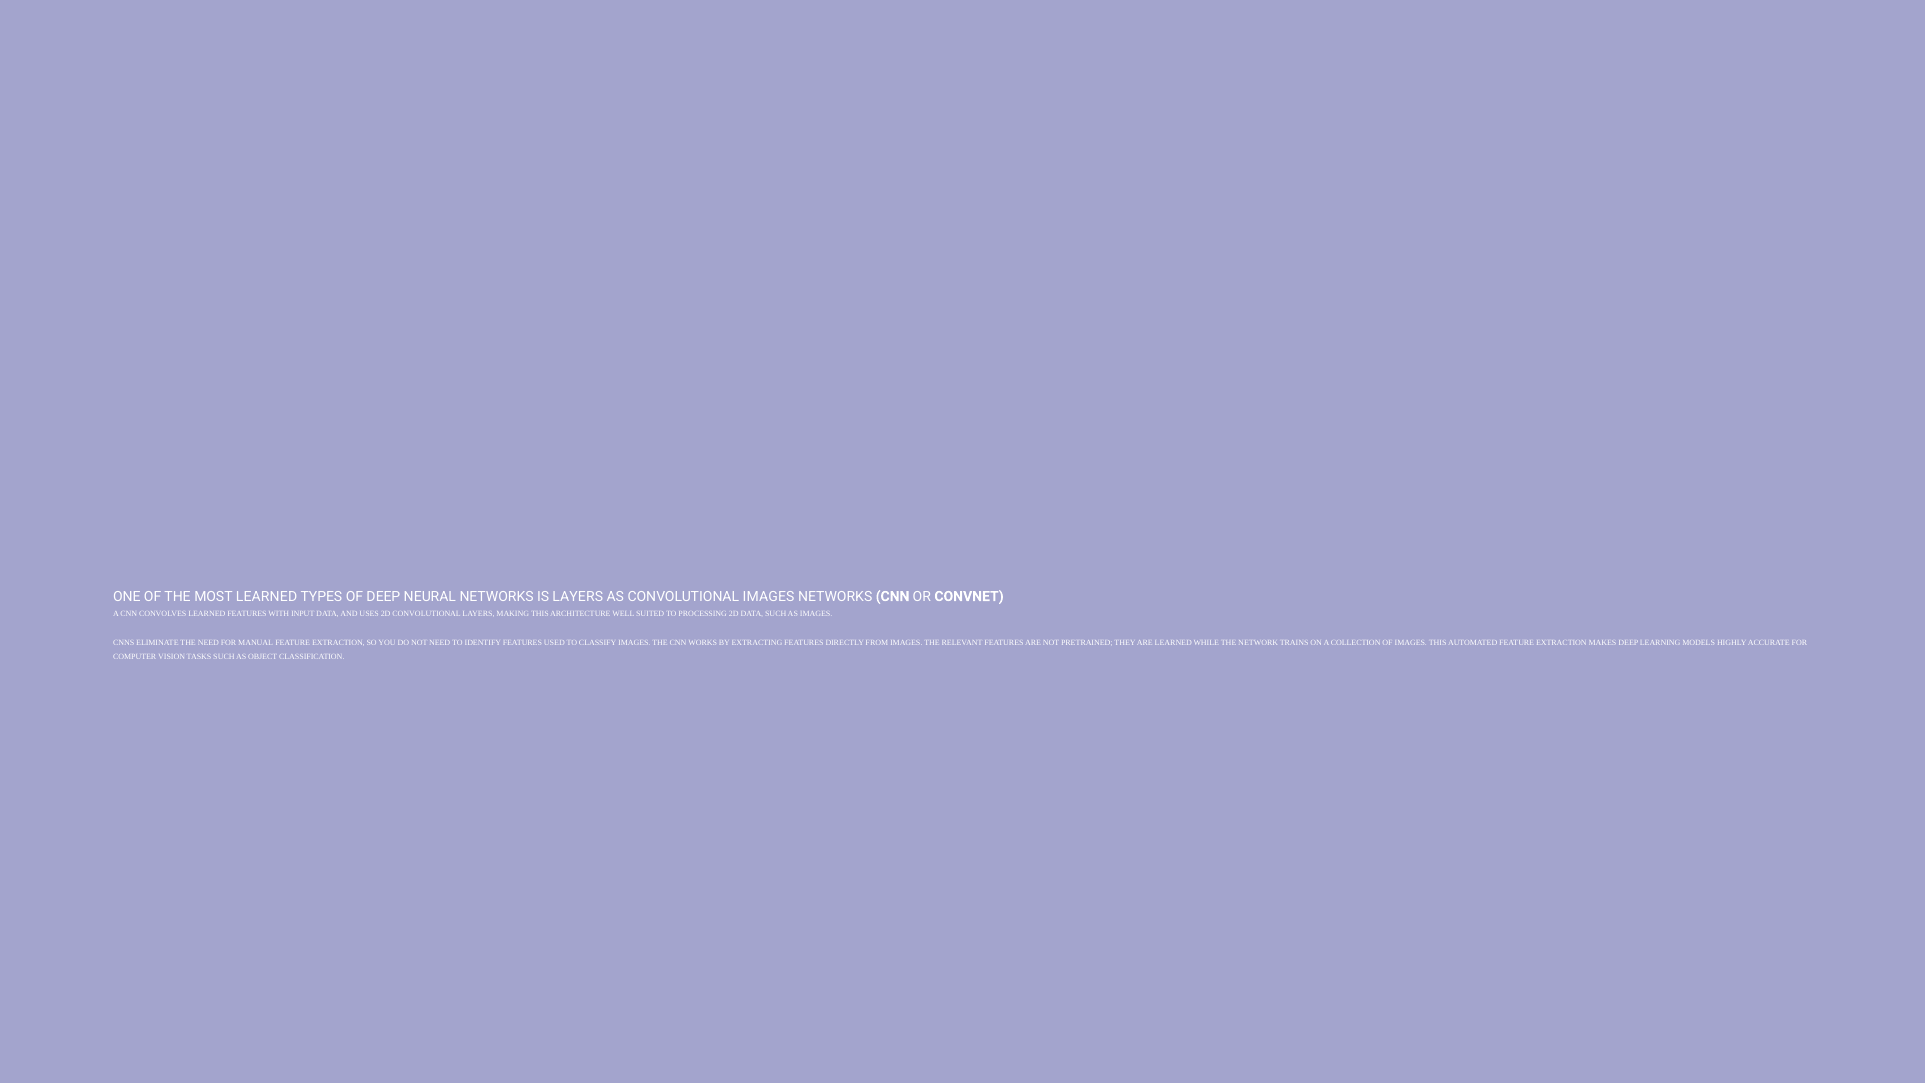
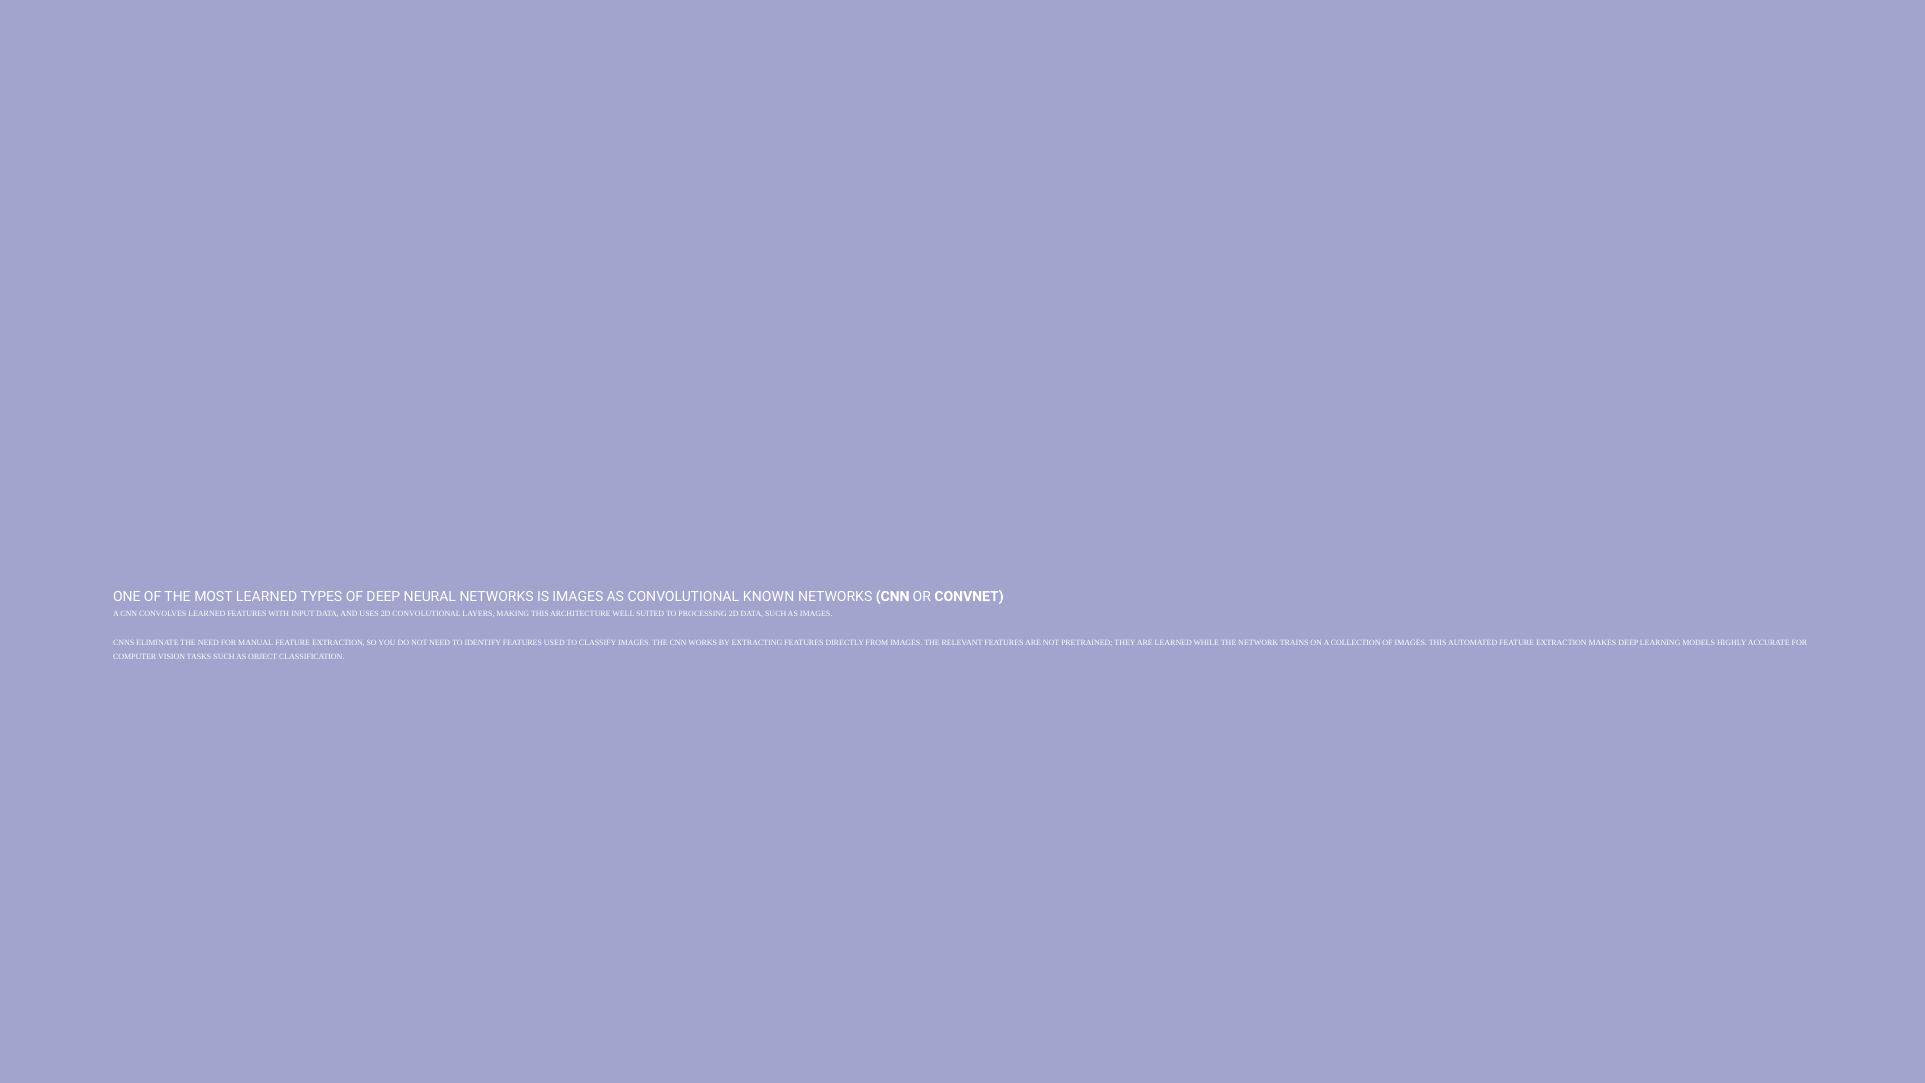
IS LAYERS: LAYERS -> IMAGES (578, 596)
CONVOLUTIONAL IMAGES: IMAGES -> KNOWN (769, 596)
